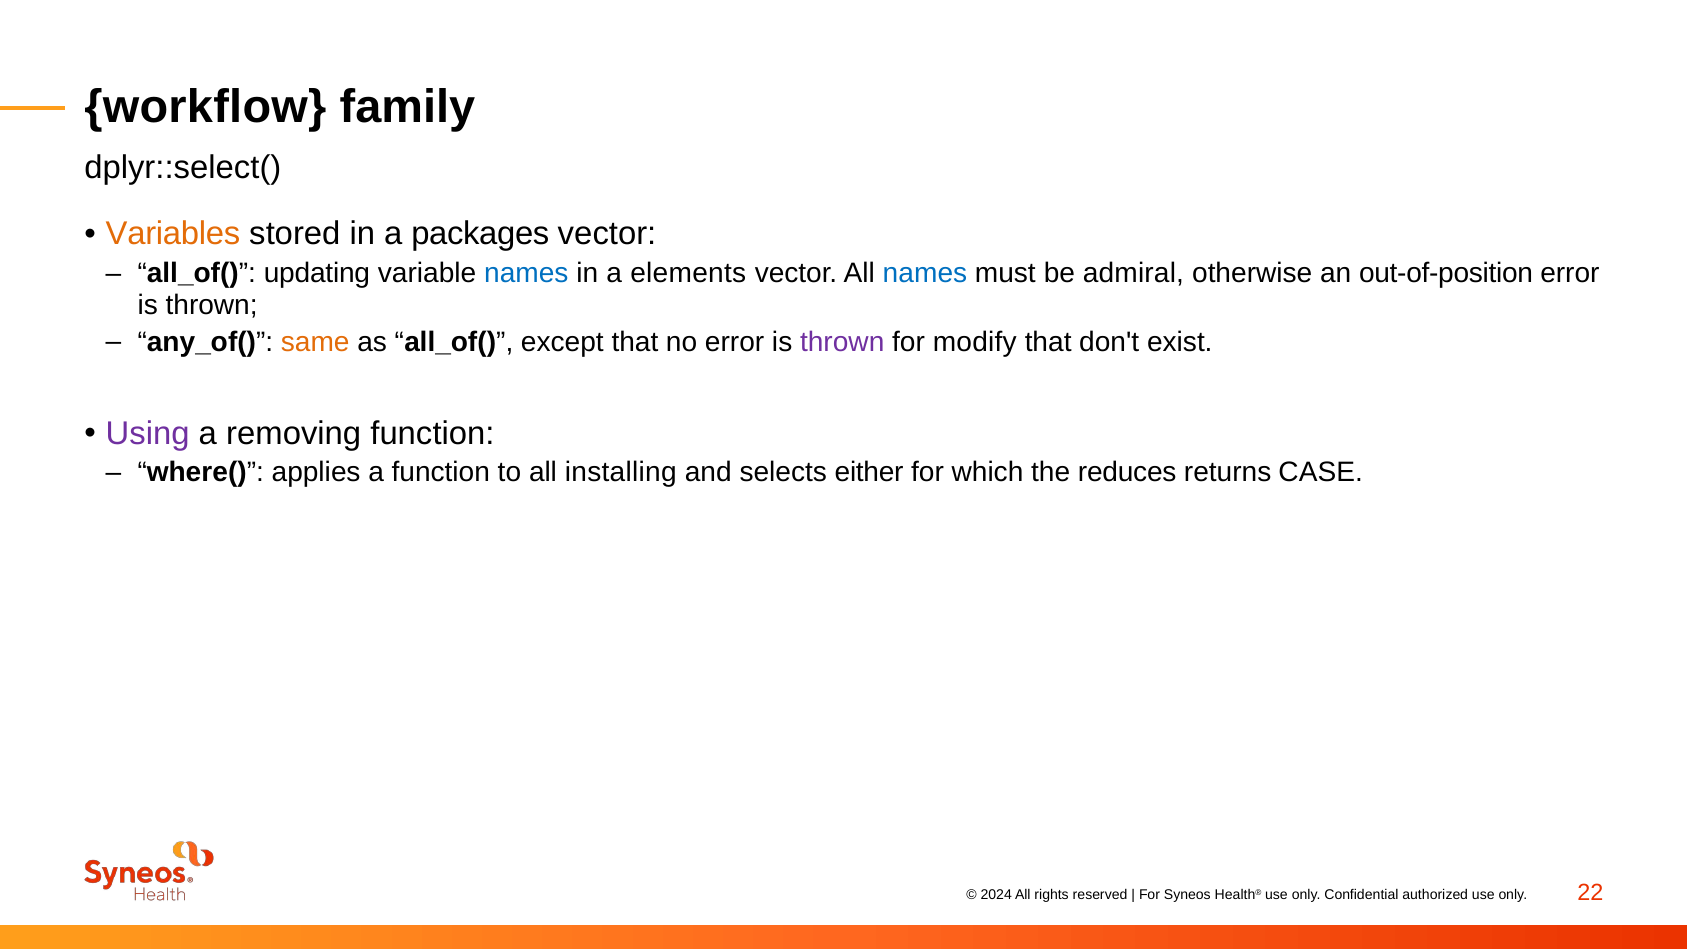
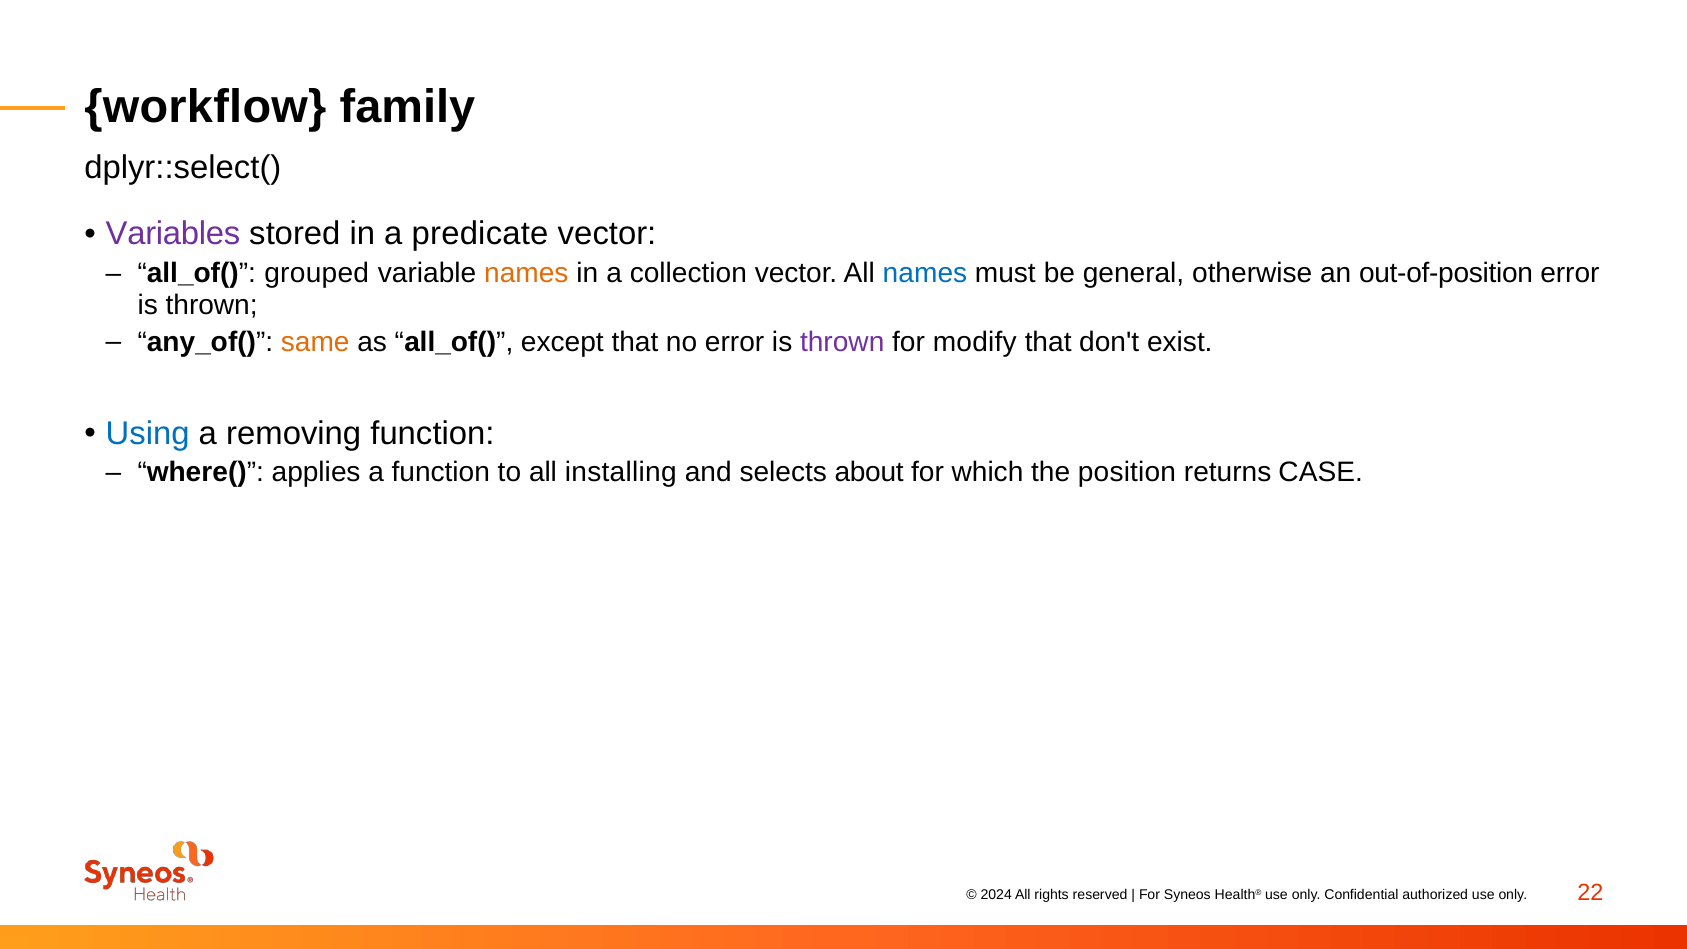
Variables colour: orange -> purple (173, 234)
packages: packages -> predicate (480, 234)
updating: updating -> grouped (317, 273)
names colour: blue -> orange (526, 273)
elements: elements -> collection (688, 273)
admiral: admiral -> general (1134, 273)
Using colour: purple -> blue (148, 433)
either: either -> about (869, 473)
reduces: reduces -> position (1127, 473)
